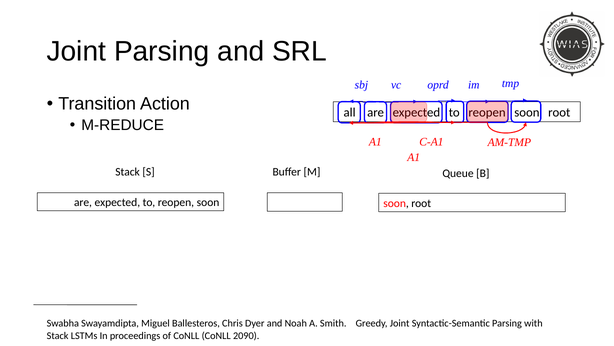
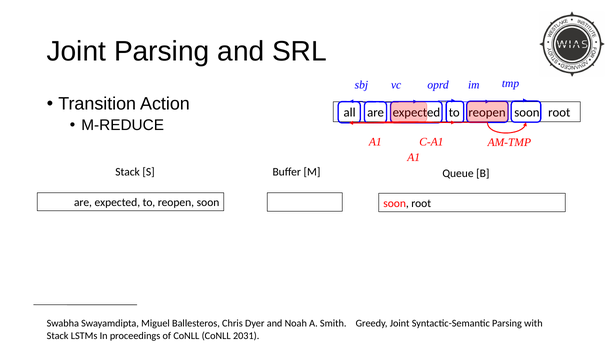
2090: 2090 -> 2031 (246, 335)
